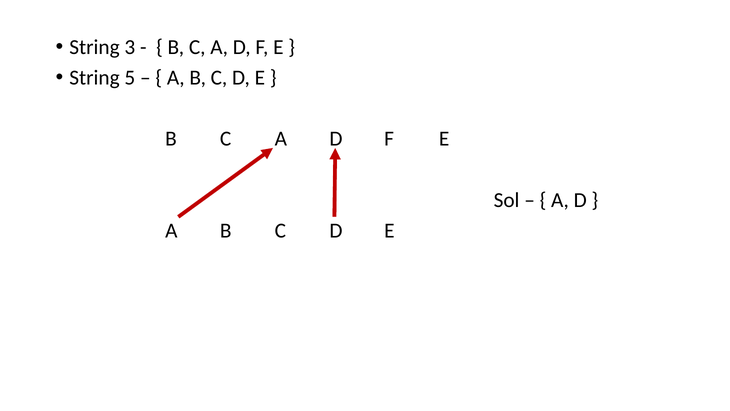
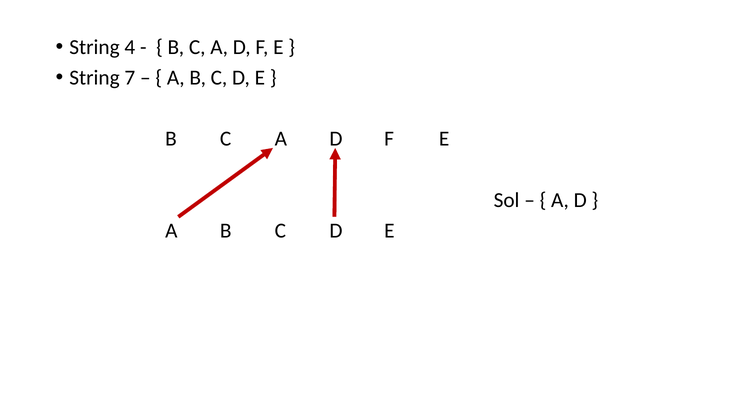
3: 3 -> 4 (130, 47)
5: 5 -> 7 (130, 78)
